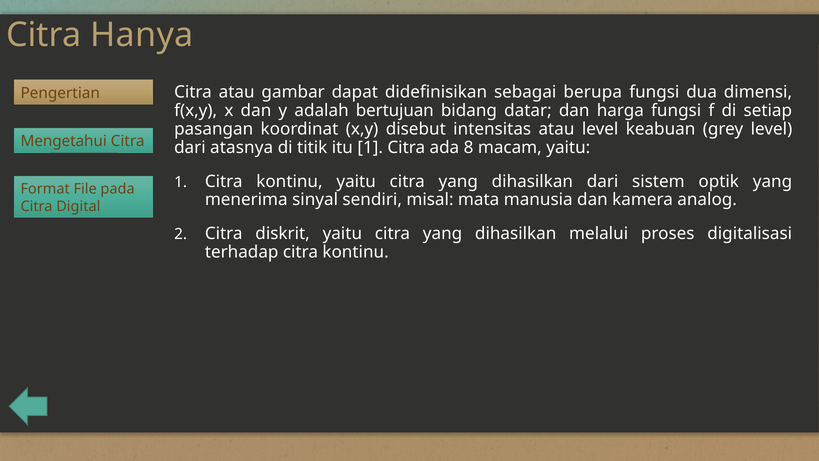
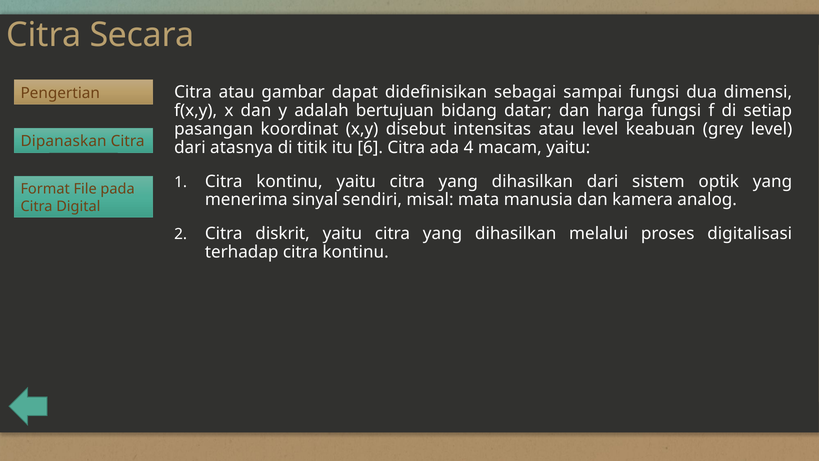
Hanya: Hanya -> Secara (142, 35)
berupa: berupa -> sampai (593, 92)
Mengetahui: Mengetahui -> Dipanaskan (64, 141)
itu 1: 1 -> 6 (370, 147)
8: 8 -> 4 (469, 147)
